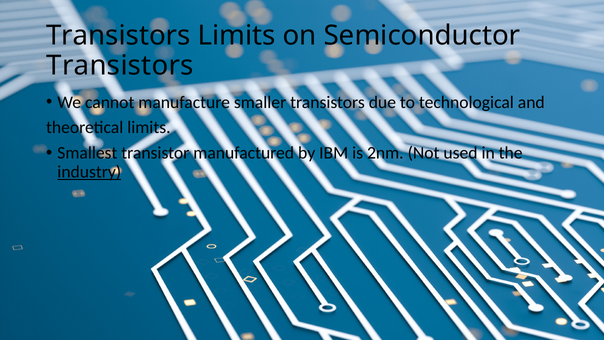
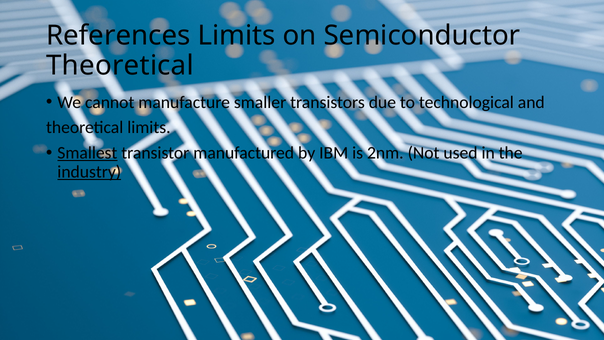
Transistors: Transistors -> References (118, 36)
Transistors: Transistors -> Theoretical (120, 66)
Smallest underline: none -> present (87, 153)
